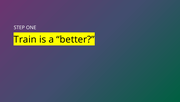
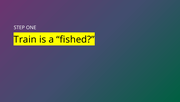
better: better -> fished (75, 39)
